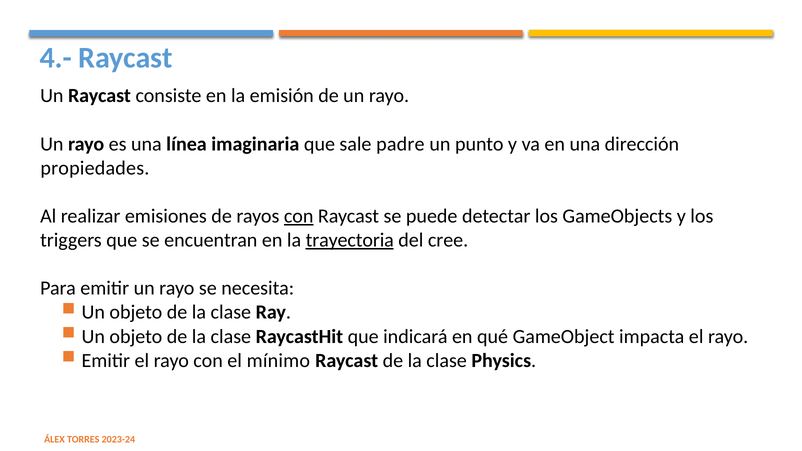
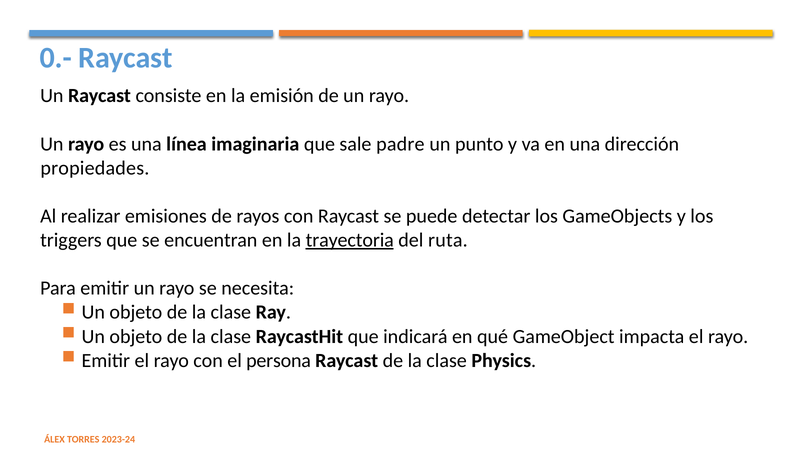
4.-: 4.- -> 0.- (56, 58)
con underline: present -> none (299, 216)
cree: cree -> ruta (448, 240)
mínimo: mínimo -> persona (279, 361)
